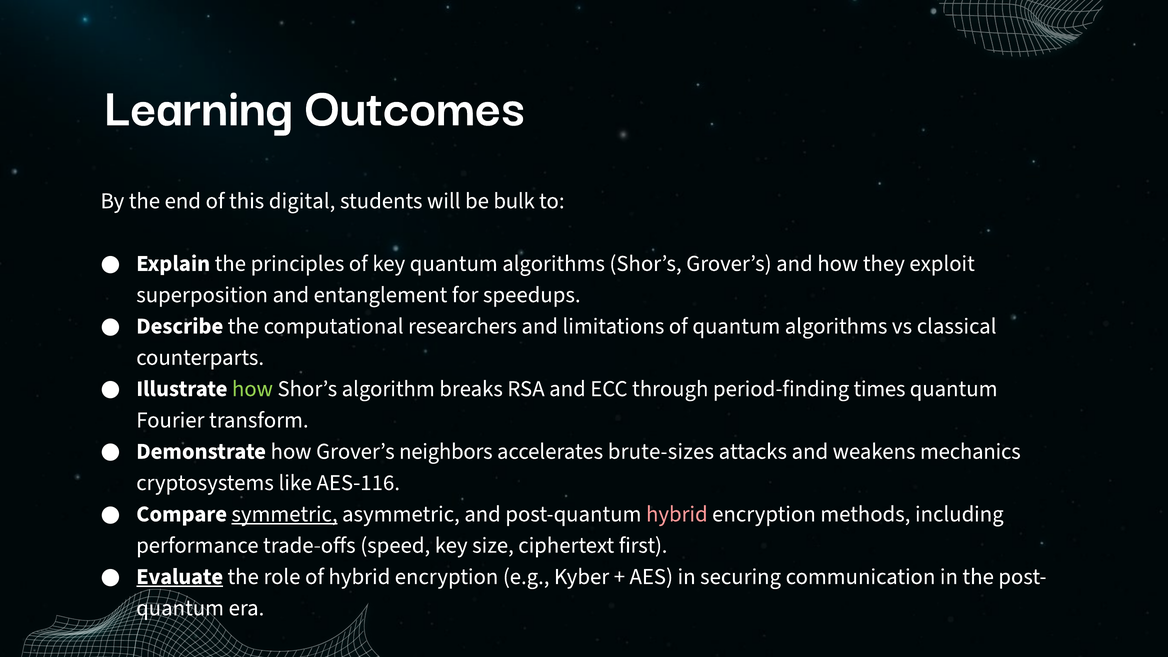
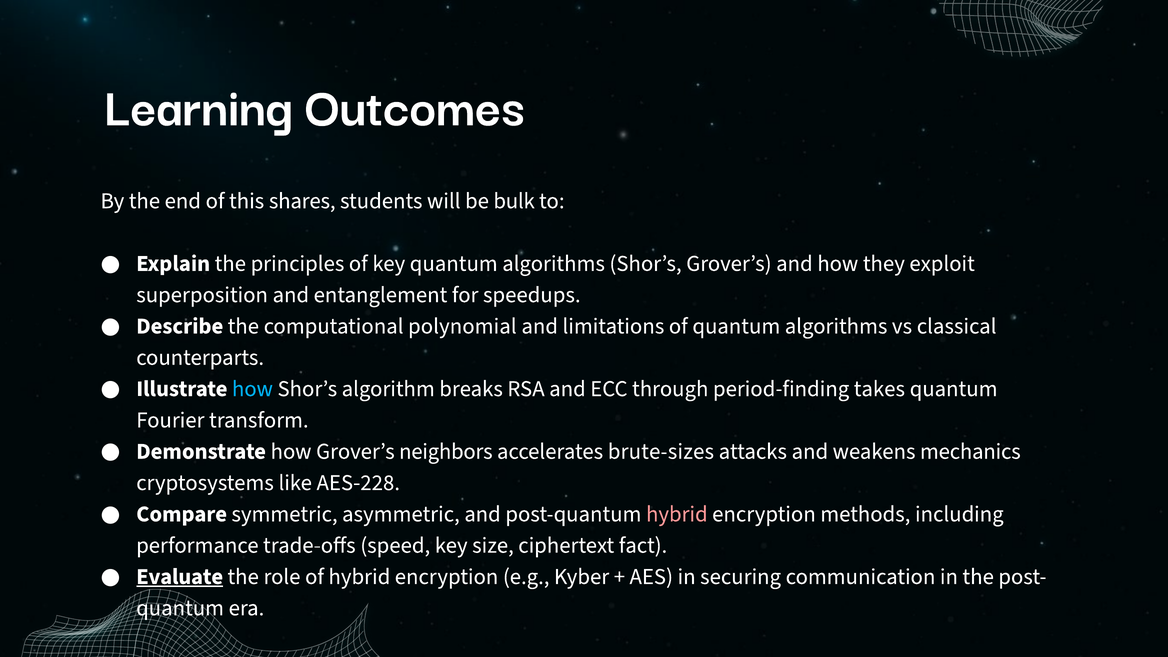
digital: digital -> shares (302, 201)
researchers: researchers -> polynomial (462, 326)
how colour: light green -> light blue (252, 389)
times: times -> takes (879, 389)
AES-116: AES-116 -> AES-228 (358, 483)
symmetric underline: present -> none (285, 514)
first: first -> fact (643, 545)
